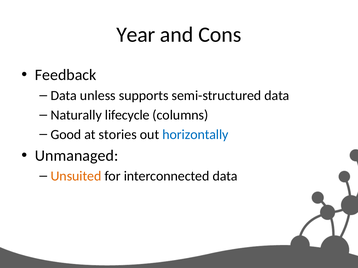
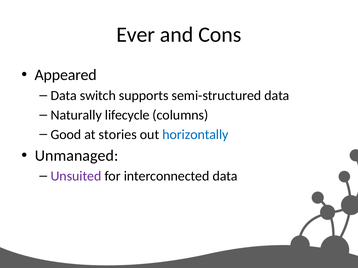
Year: Year -> Ever (136, 35)
Feedback: Feedback -> Appeared (66, 75)
unless: unless -> switch (98, 96)
Unsuited colour: orange -> purple (76, 176)
